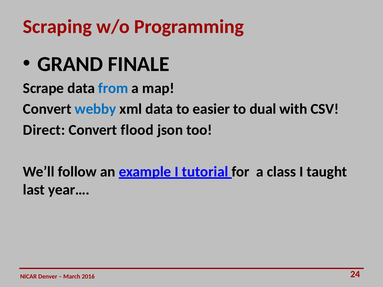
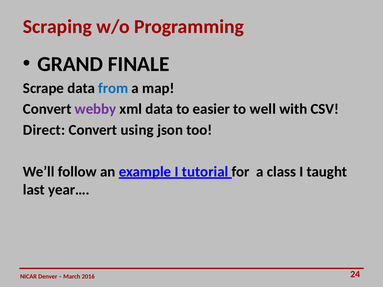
webby colour: blue -> purple (95, 109)
dual: dual -> well (263, 109)
flood: flood -> using (137, 130)
